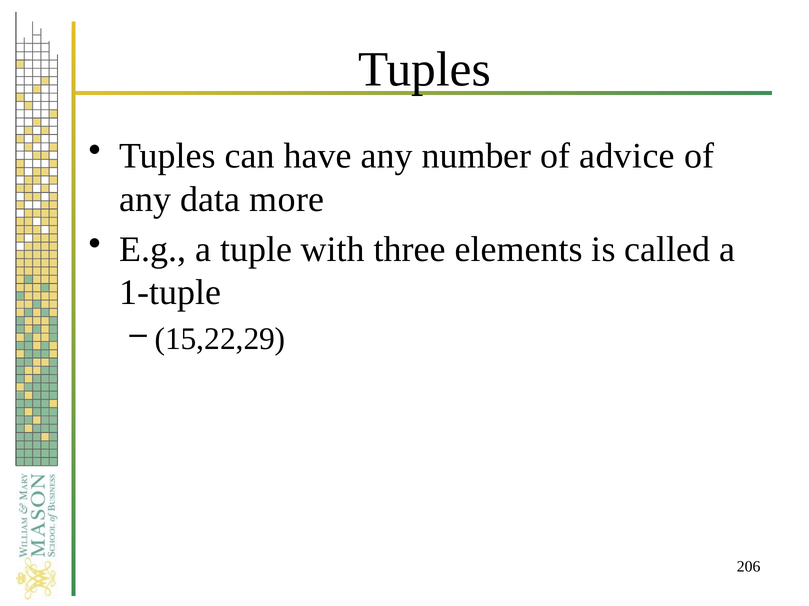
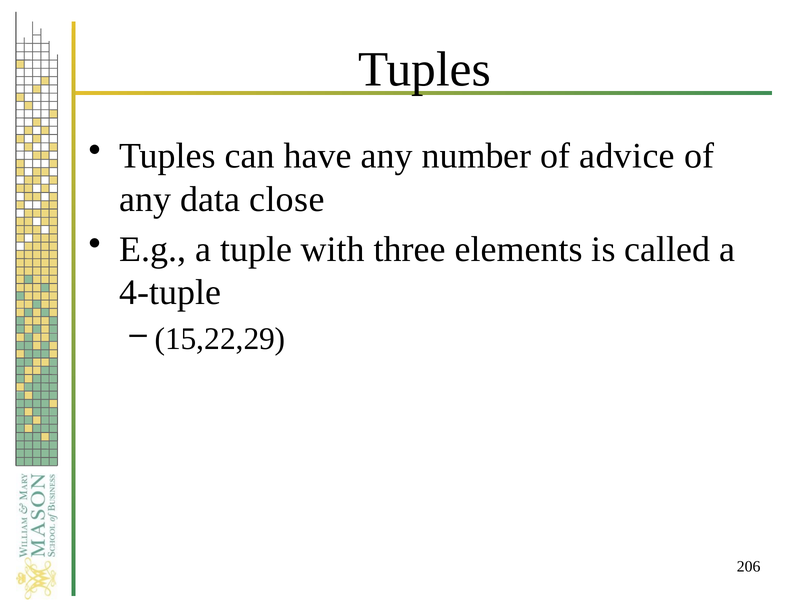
more: more -> close (287, 199)
1-tuple: 1-tuple -> 4-tuple (170, 293)
